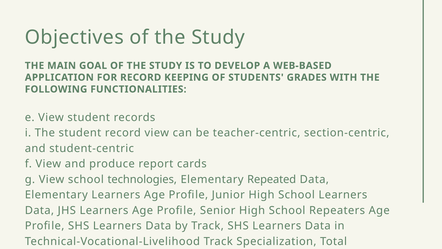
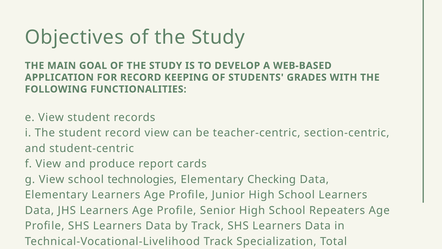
Repeated: Repeated -> Checking (272, 179)
